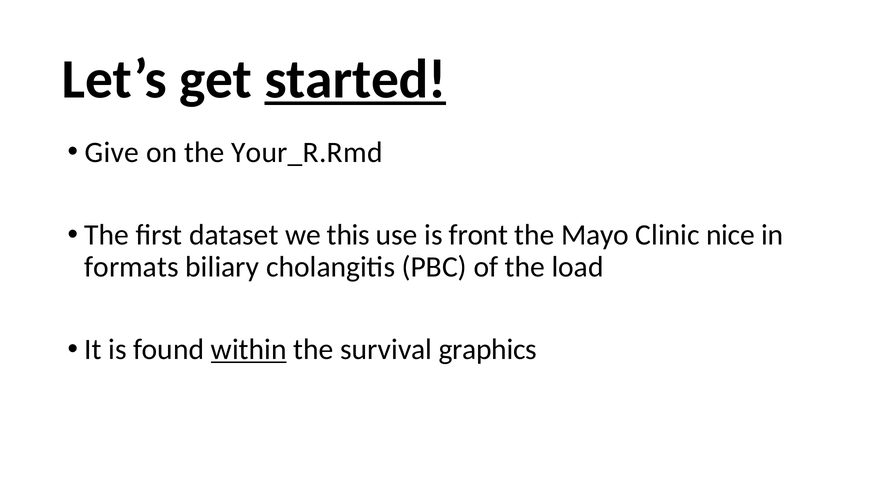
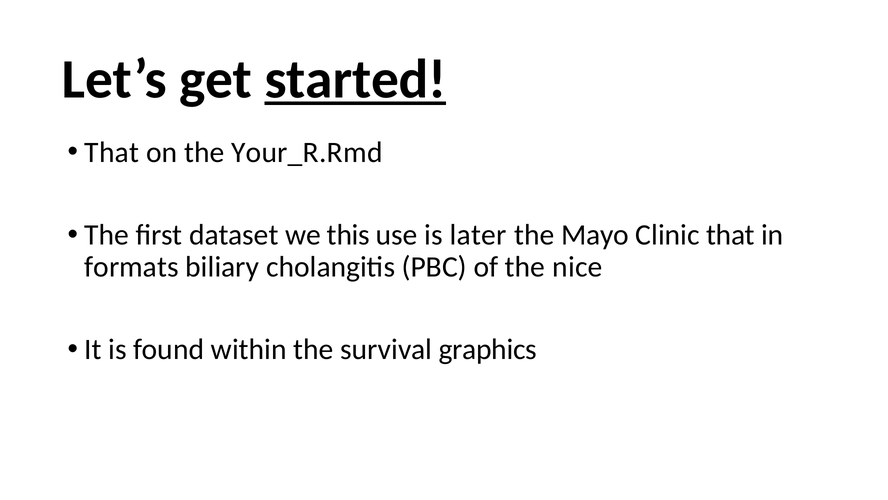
Give: Give -> That (112, 152)
front: front -> later (478, 235)
Clinic nice: nice -> that (731, 235)
load: load -> nice (577, 267)
within underline: present -> none (249, 349)
